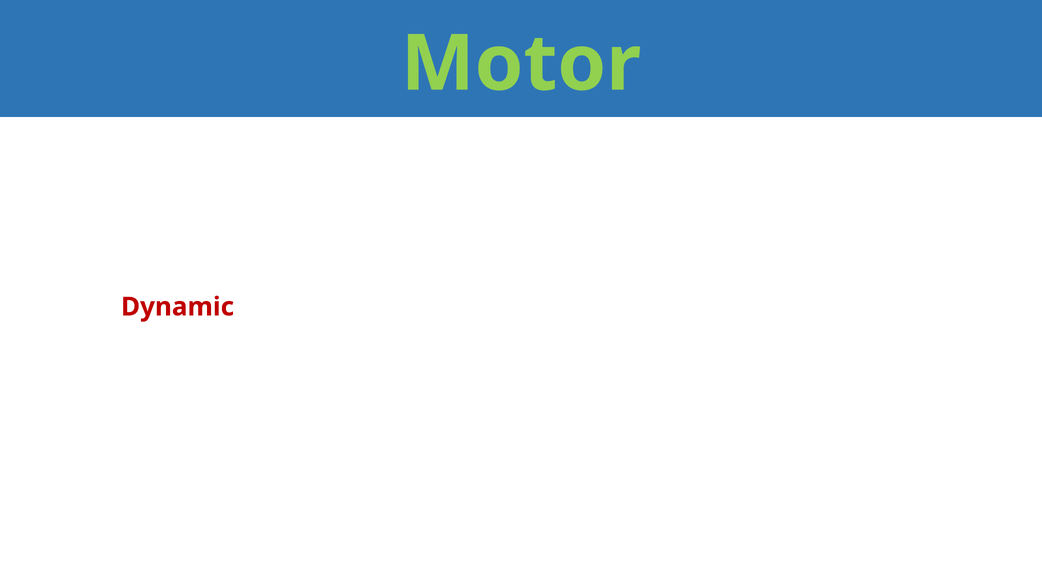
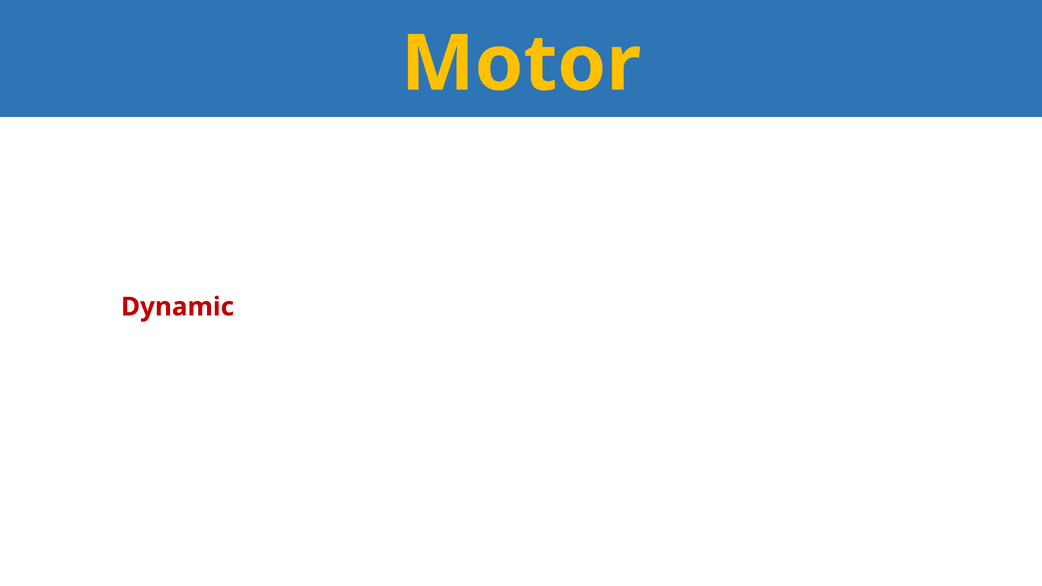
Motor colour: light green -> yellow (521, 64)
